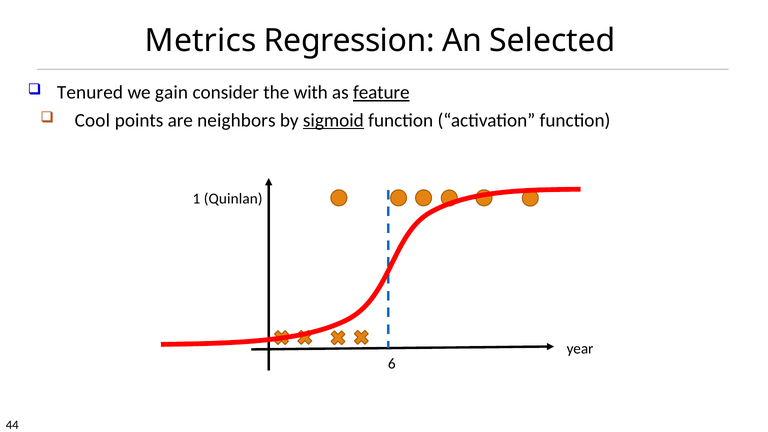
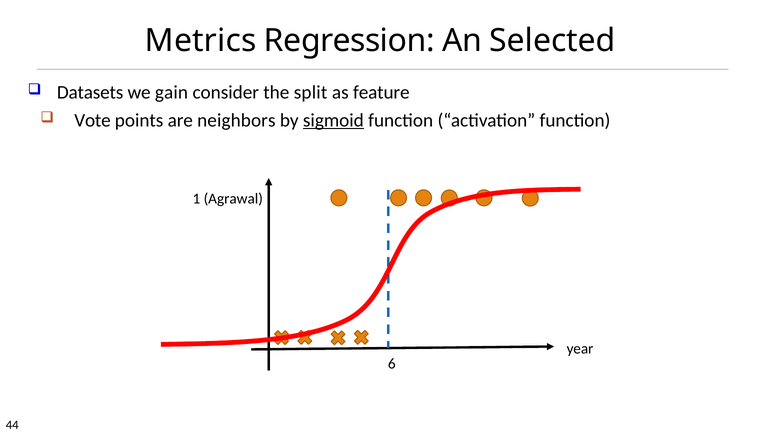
Tenured: Tenured -> Datasets (90, 93)
with: with -> split (311, 93)
feature underline: present -> none (381, 93)
Cool: Cool -> Vote (93, 120)
Quinlan: Quinlan -> Agrawal (233, 199)
